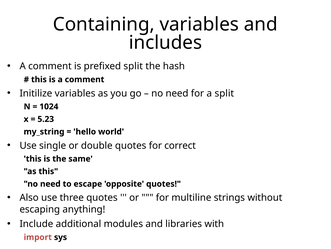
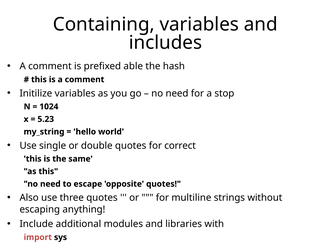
prefixed split: split -> able (133, 66)
a split: split -> stop (224, 93)
